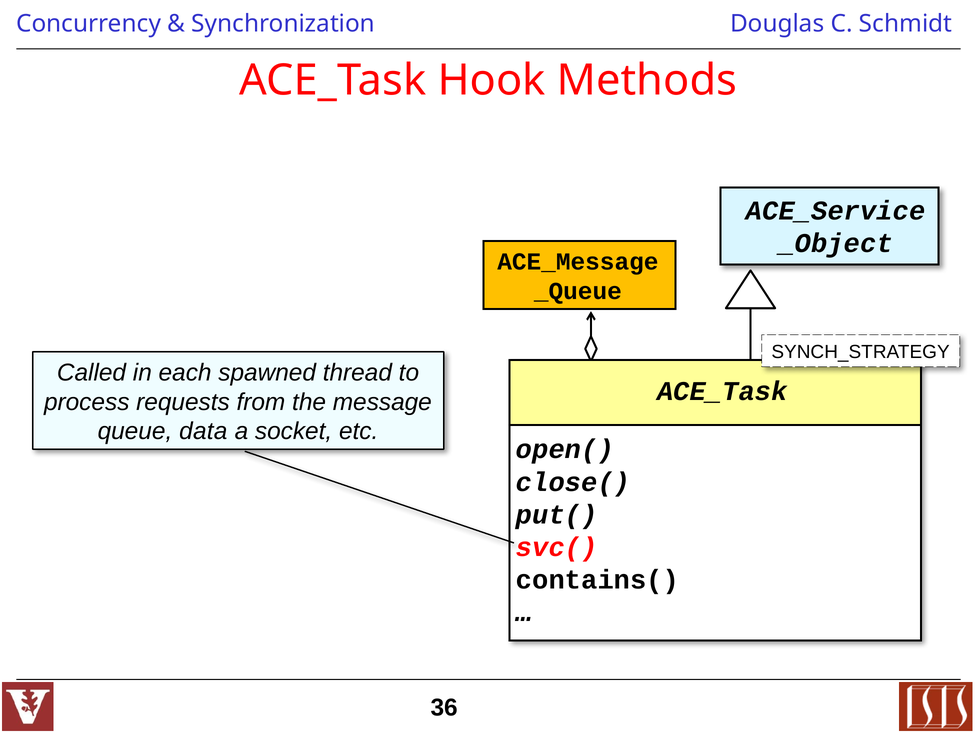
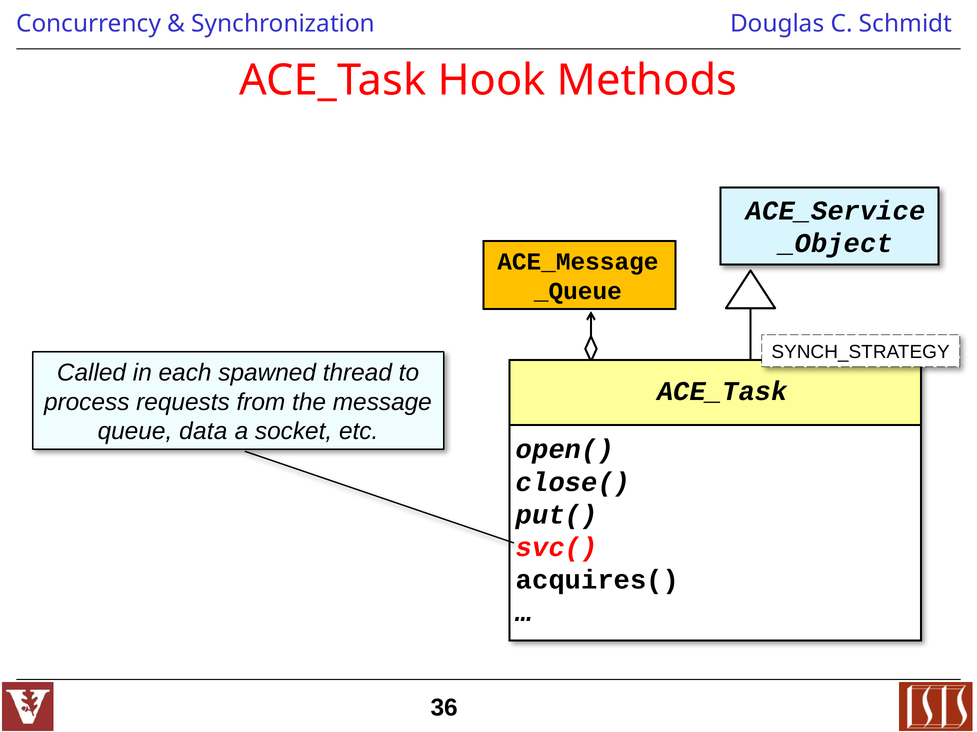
contains(: contains( -> acquires( (598, 580)
